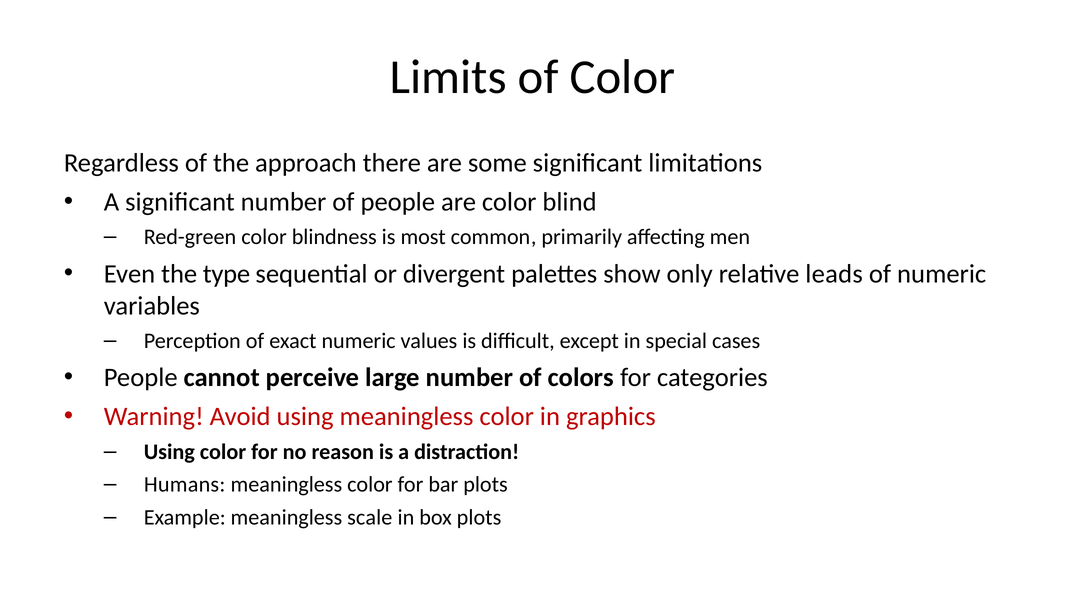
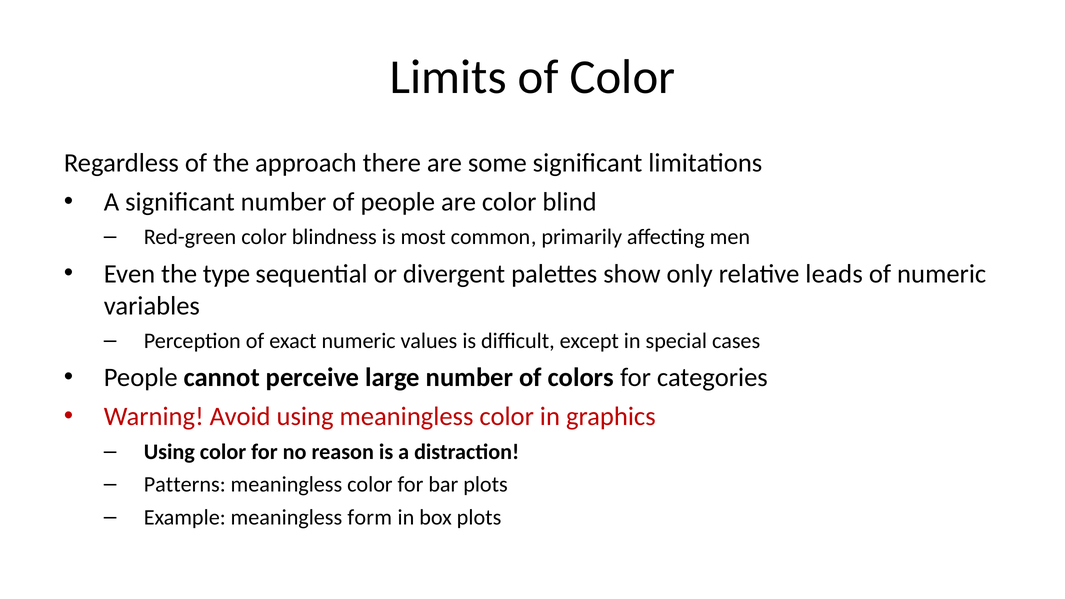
Humans: Humans -> Patterns (185, 485)
scale: scale -> form (370, 518)
